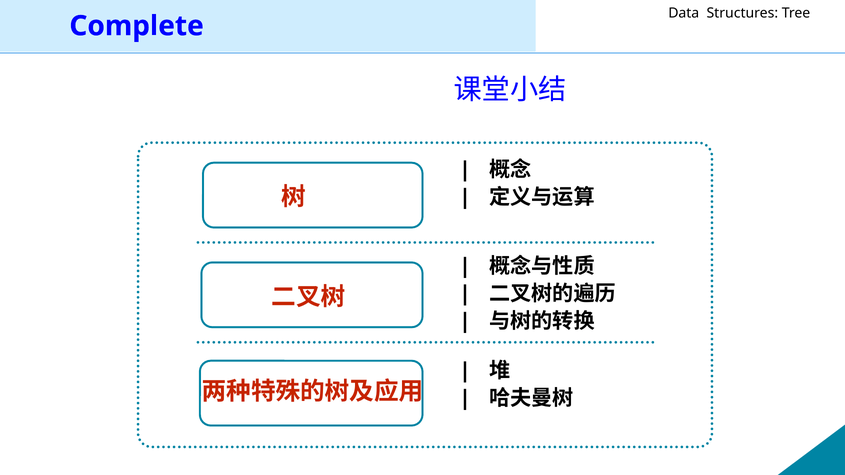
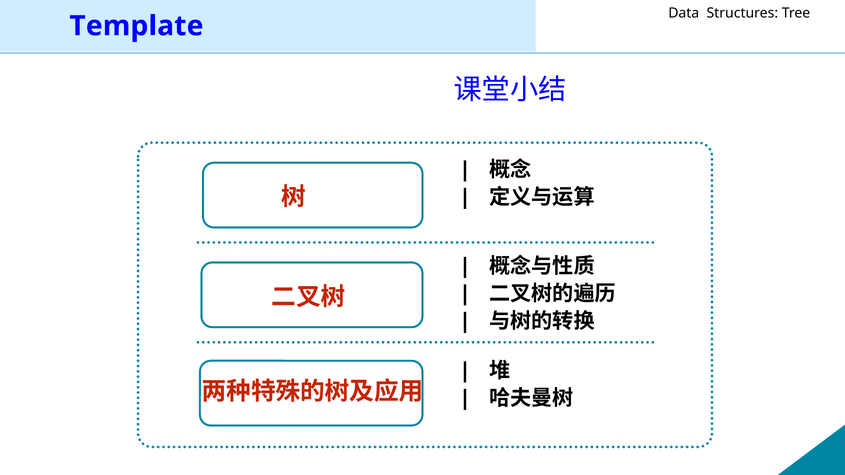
Complete: Complete -> Template (136, 26)
